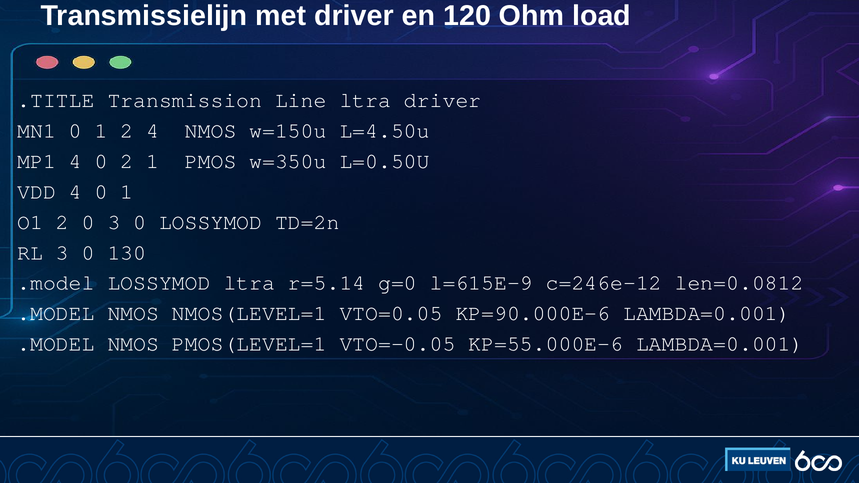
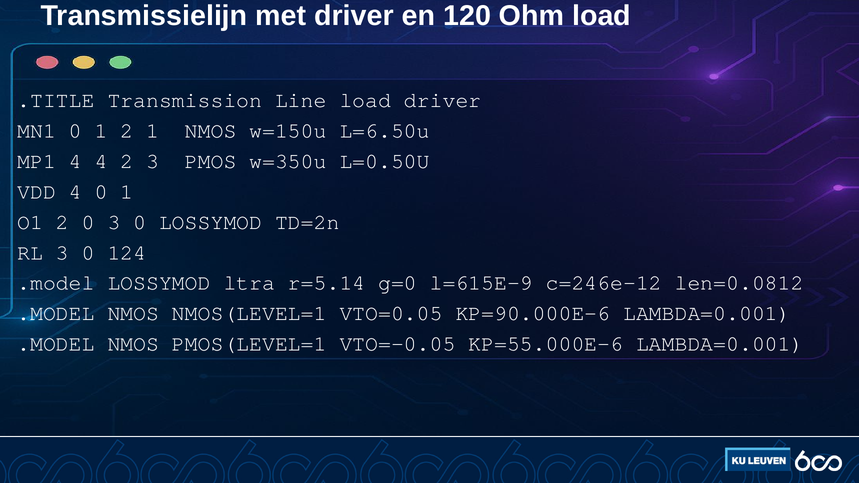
Line ltra: ltra -> load (365, 100)
2 4: 4 -> 1 (153, 131)
L=4.50u: L=4.50u -> L=6.50u (385, 131)
MP1 4 0: 0 -> 4 (101, 161)
2 1: 1 -> 3 (153, 161)
130: 130 -> 124 (127, 253)
